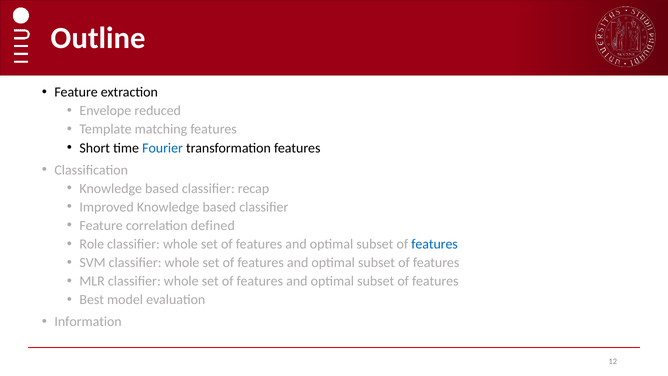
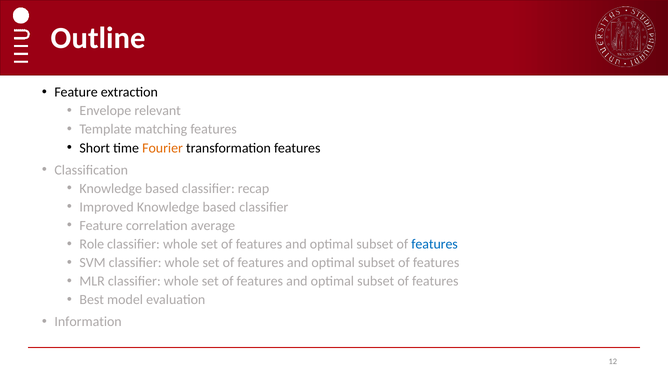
reduced: reduced -> relevant (158, 111)
Fourier colour: blue -> orange (163, 148)
defined: defined -> average (213, 225)
